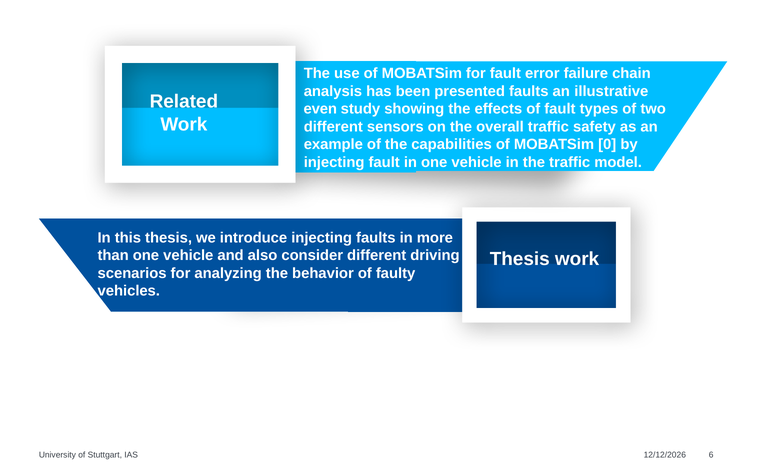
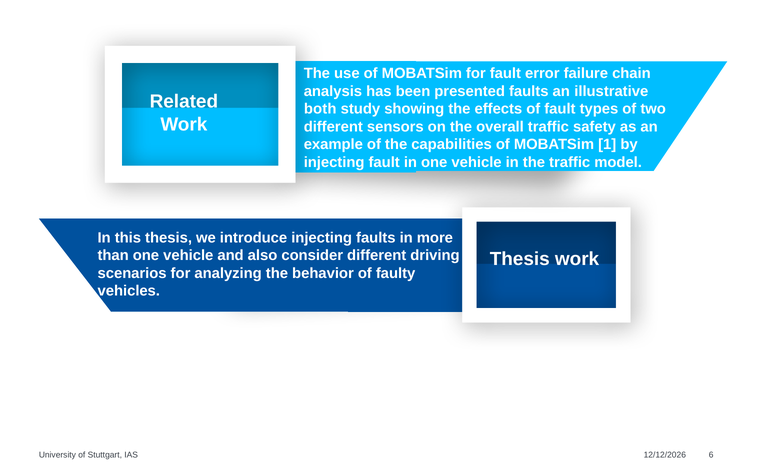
even: even -> both (320, 109)
0: 0 -> 1 (607, 145)
